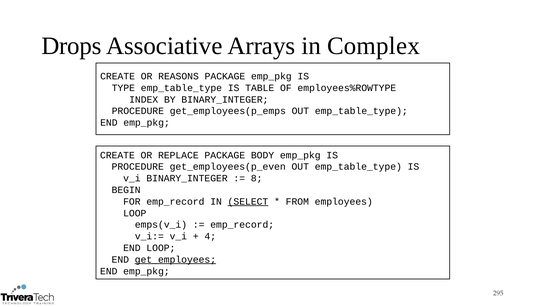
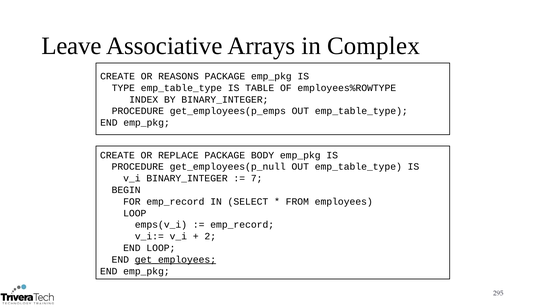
Drops: Drops -> Leave (71, 46)
get_employees(p_even: get_employees(p_even -> get_employees(p_null (228, 167)
8: 8 -> 7 (257, 178)
SELECT underline: present -> none (248, 201)
4: 4 -> 2 (210, 236)
